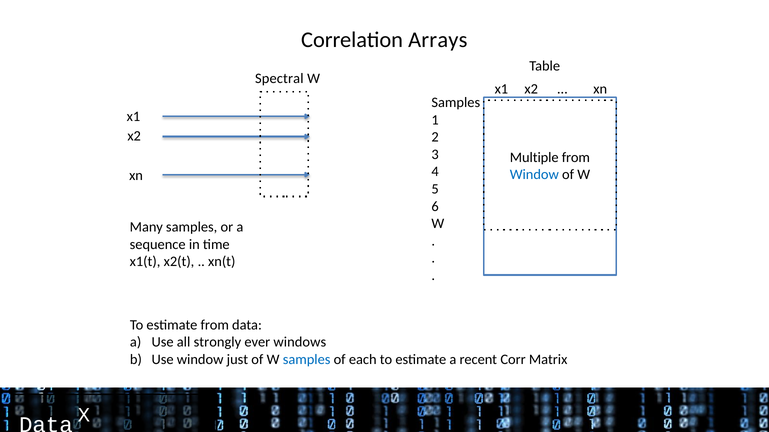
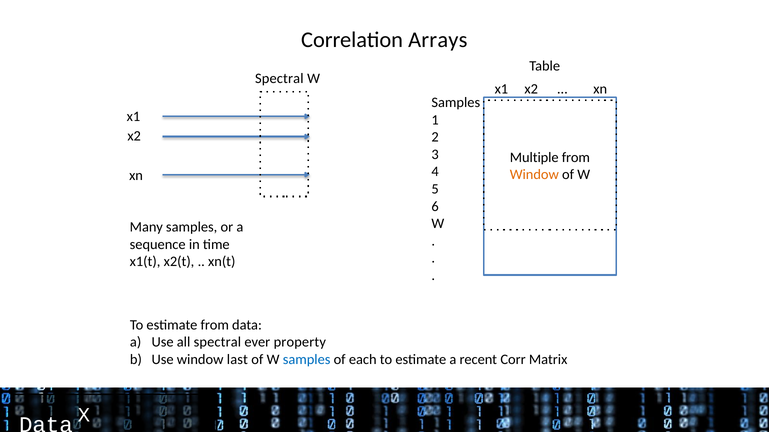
Window colour: blue -> orange (534, 175)
all strongly: strongly -> spectral (217, 343)
windows: windows -> property (300, 343)
just: just -> last (237, 360)
